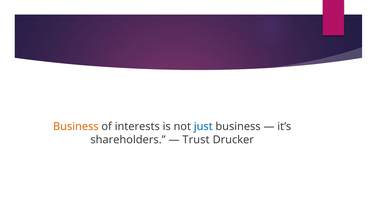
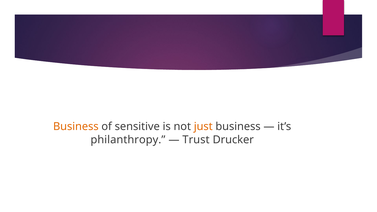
interests: interests -> sensitive (137, 127)
just colour: blue -> orange (203, 127)
shareholders: shareholders -> philanthropy (128, 140)
